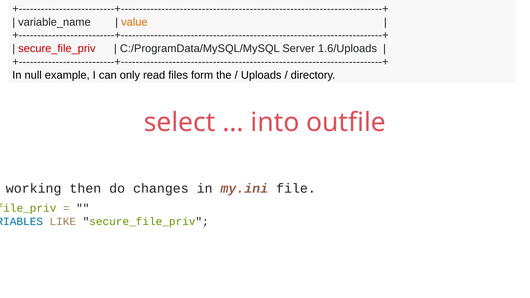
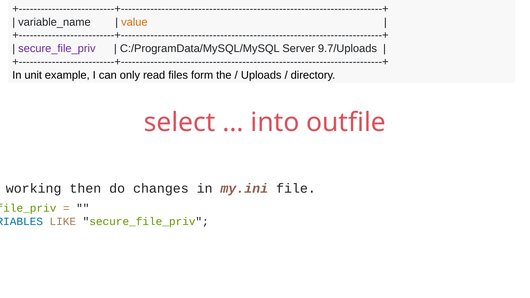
secure_file_priv colour: red -> purple (57, 49)
1.6/Uploads: 1.6/Uploads -> 9.7/Uploads (347, 49)
null: null -> unit (33, 75)
